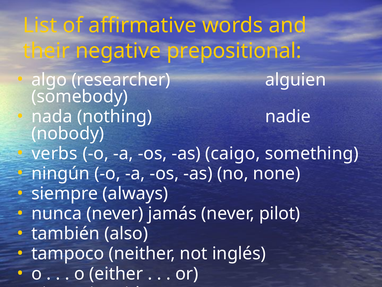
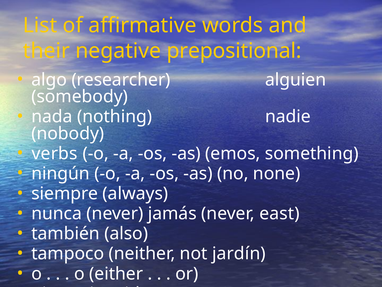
caigo: caigo -> emos (233, 153)
pilot: pilot -> east (279, 213)
inglés: inglés -> jardín (239, 253)
